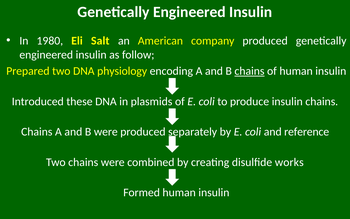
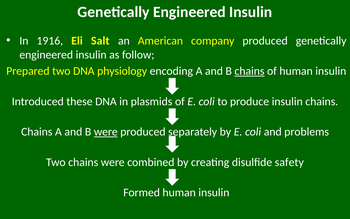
1980: 1980 -> 1916 (50, 41)
were underline: none -> present (106, 132)
reference: reference -> problems (307, 132)
works: works -> safety (289, 162)
